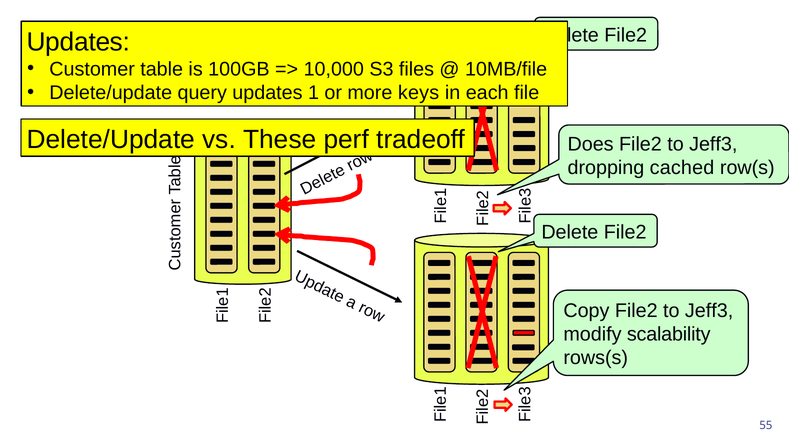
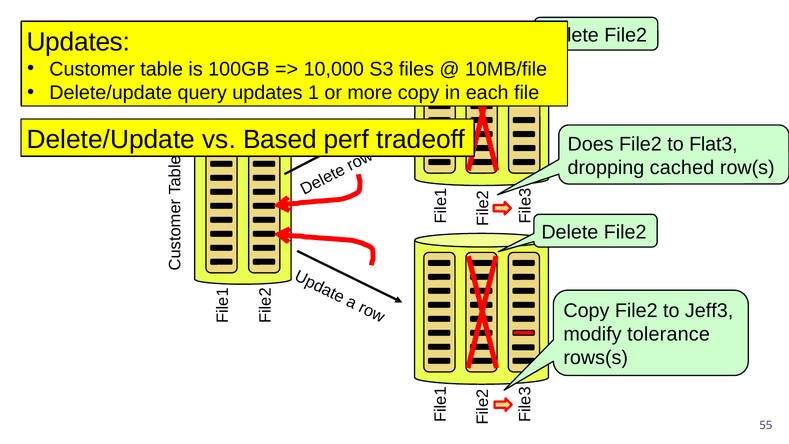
more keys: keys -> copy (419, 93)
These: These -> Based (280, 139)
Jeff3: Jeff3 -> Flat3 (713, 144)
scalability: scalability -> tolerance (669, 334)
